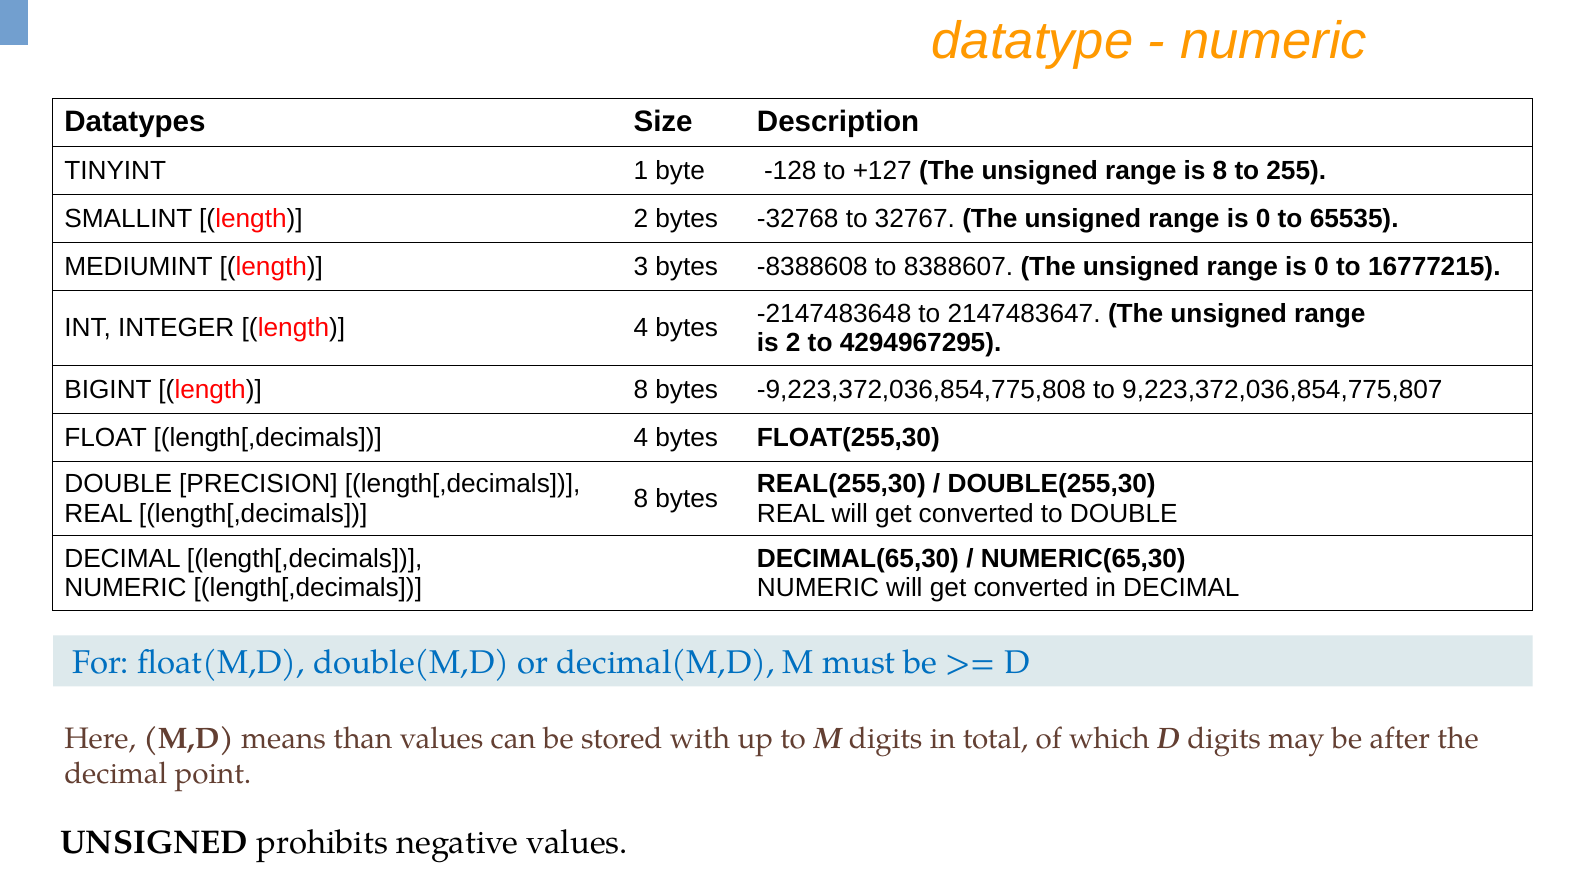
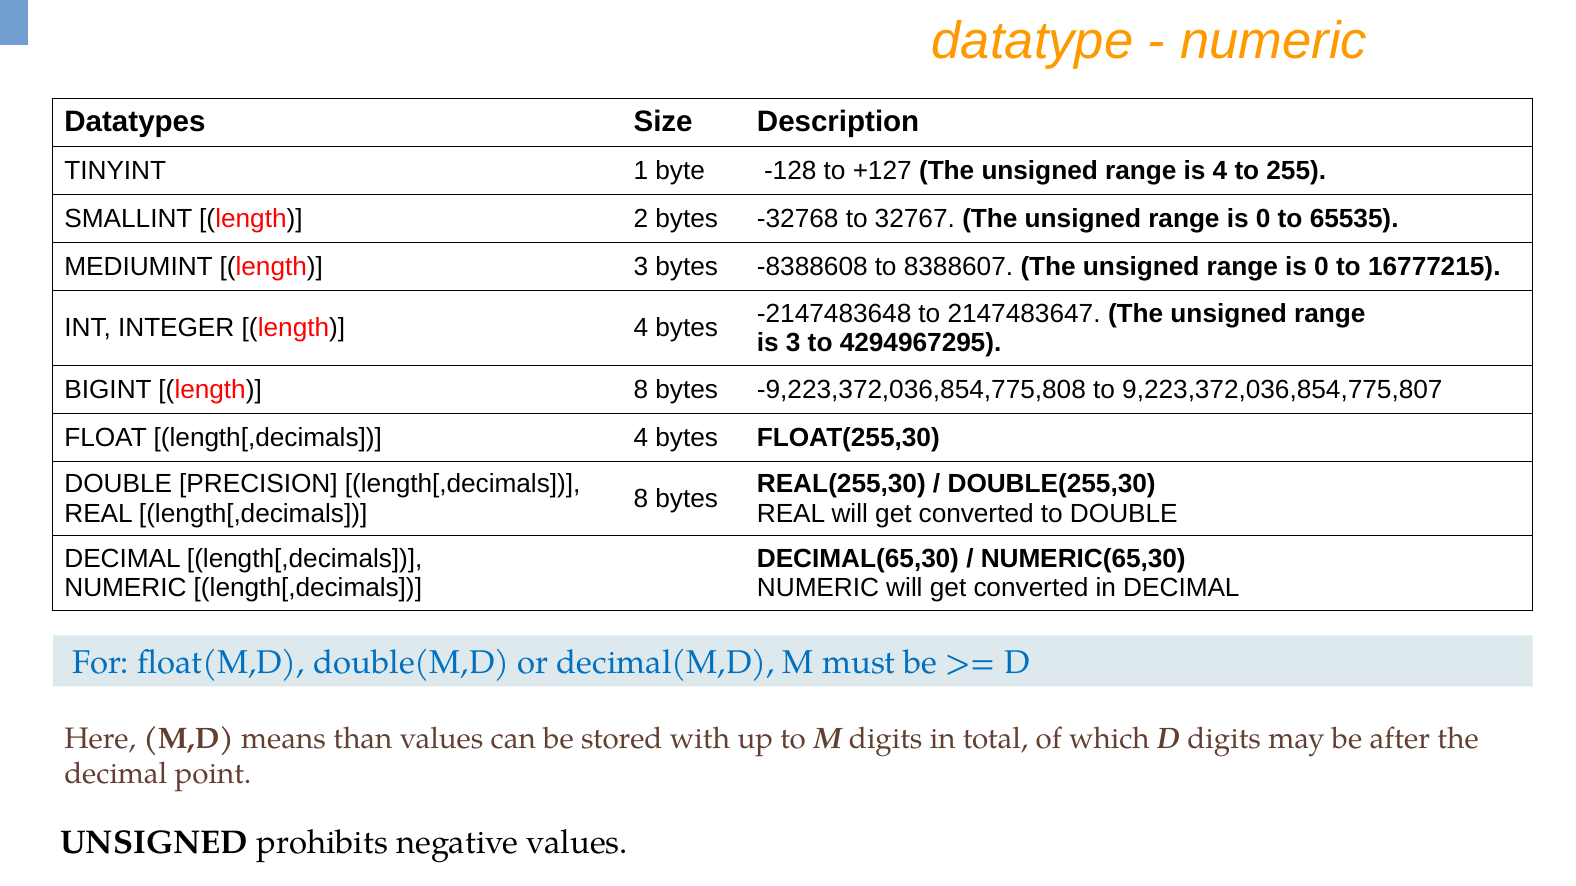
is 8: 8 -> 4 (1220, 171)
is 2: 2 -> 3 (793, 343)
